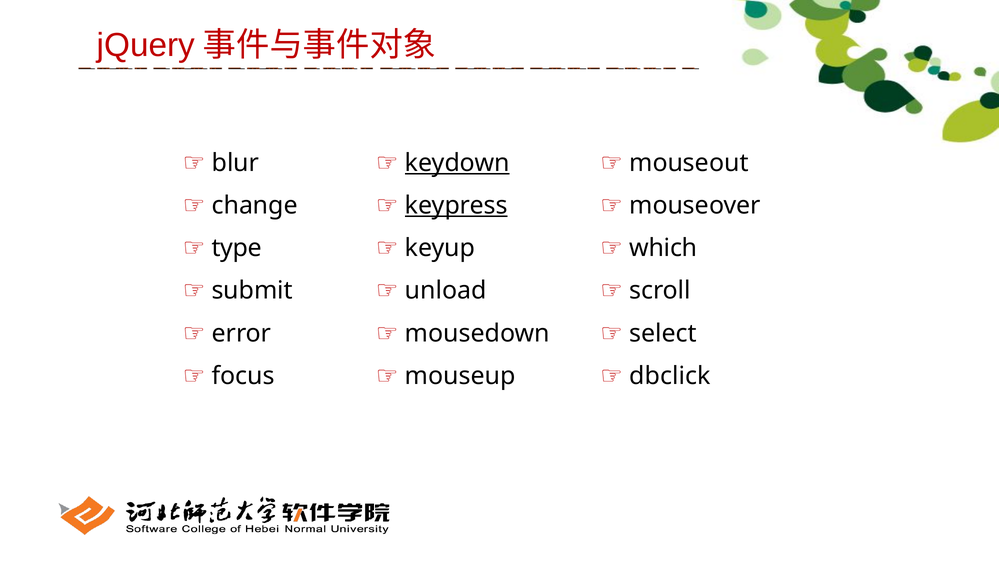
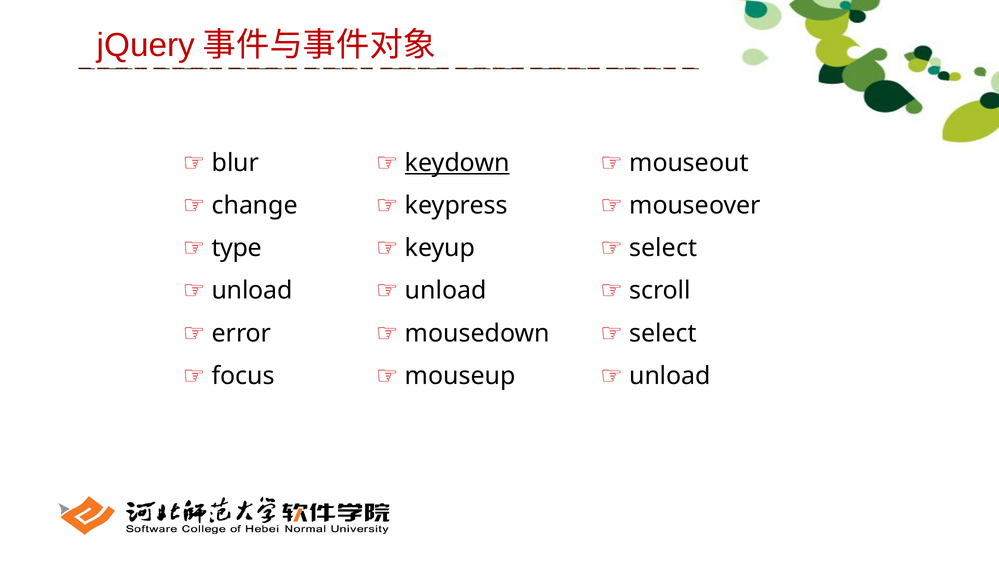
keypress underline: present -> none (456, 205)
which: which -> select (663, 248)
submit: submit -> unload (252, 291)
dbclick: dbclick -> unload (670, 376)
